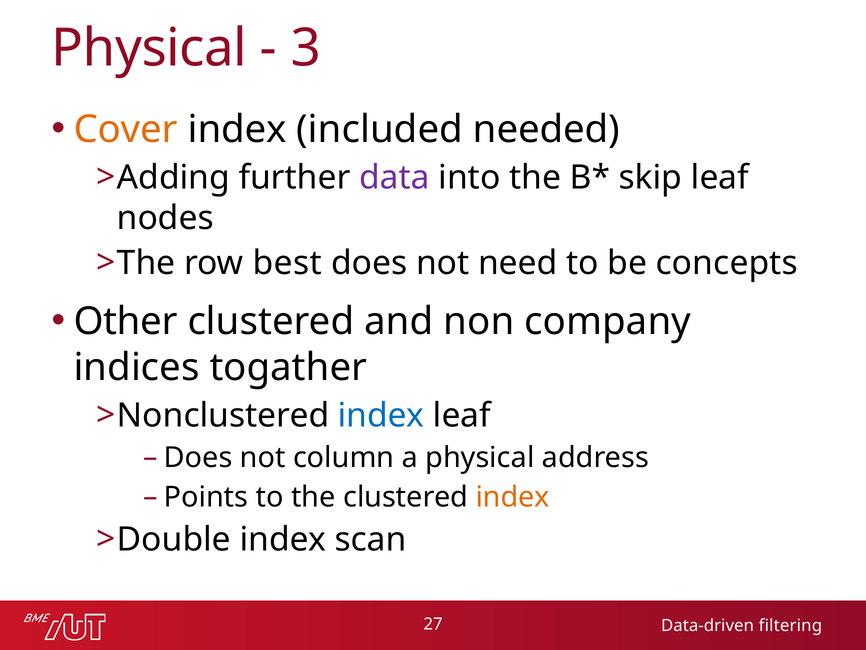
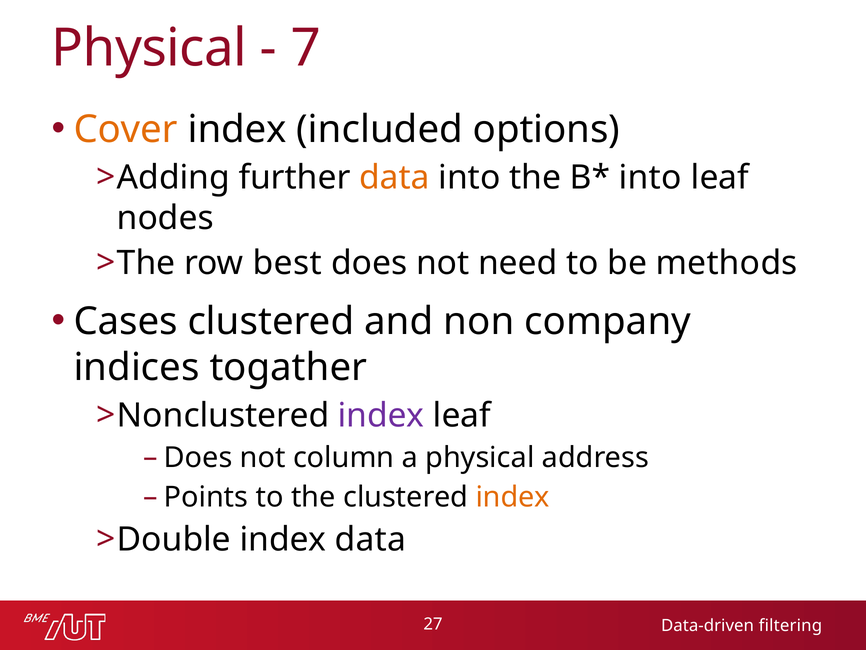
3: 3 -> 7 (306, 48)
needed: needed -> options (546, 130)
data colour: purple -> orange (395, 177)
skip: skip -> into (650, 177)
concepts: concepts -> methods (727, 263)
Other: Other -> Cases (126, 321)
index colour: blue -> purple (381, 415)
index scan: scan -> data (370, 539)
